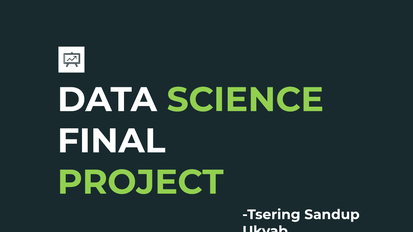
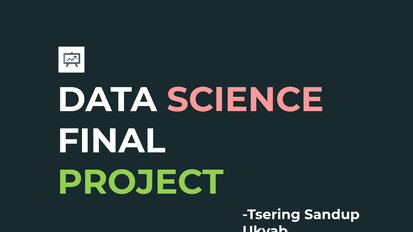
SCIENCE colour: light green -> pink (245, 100)
